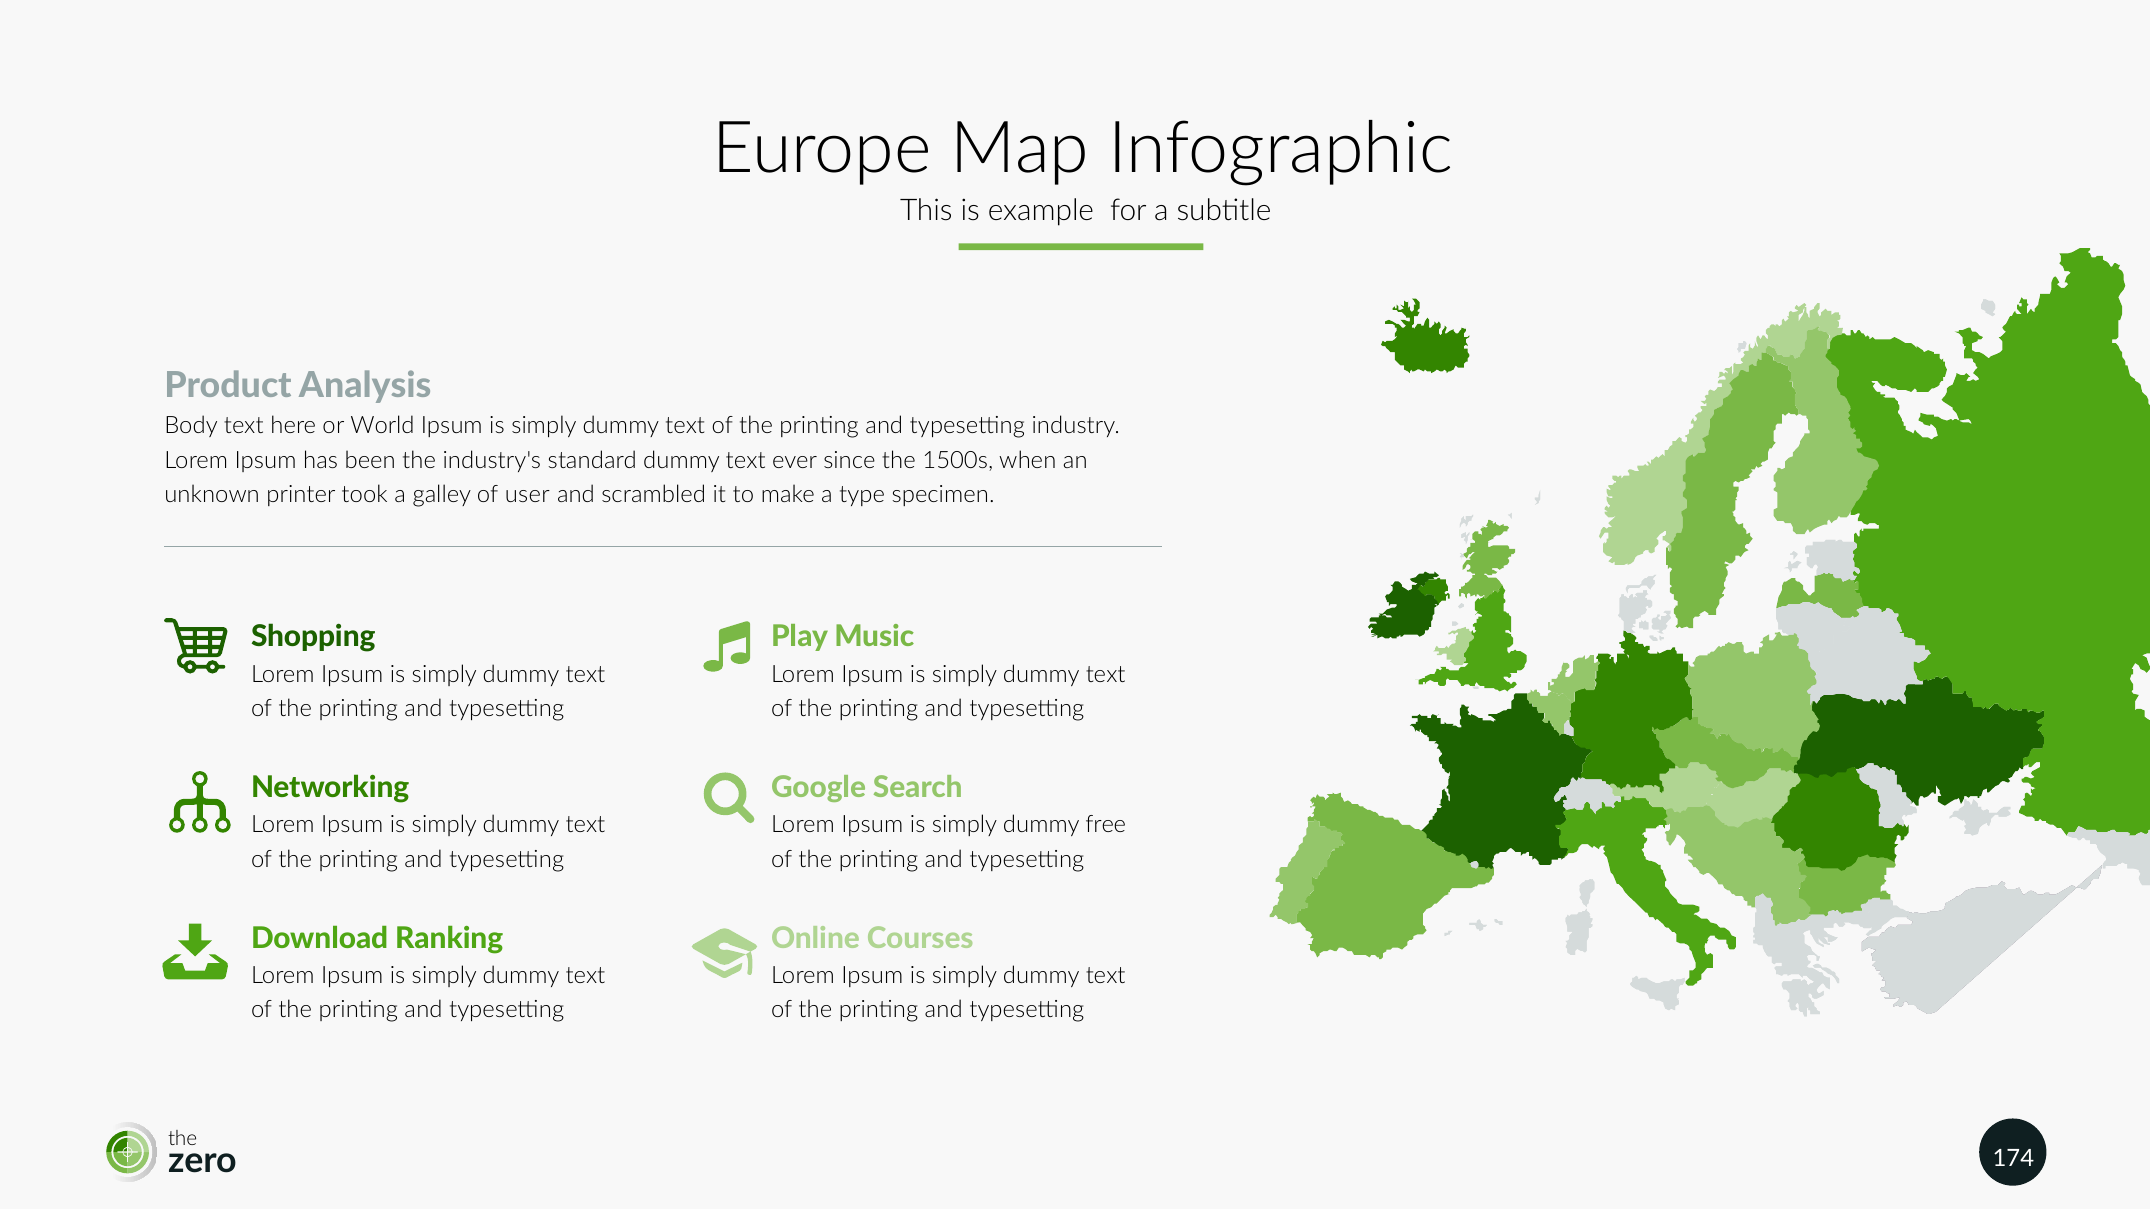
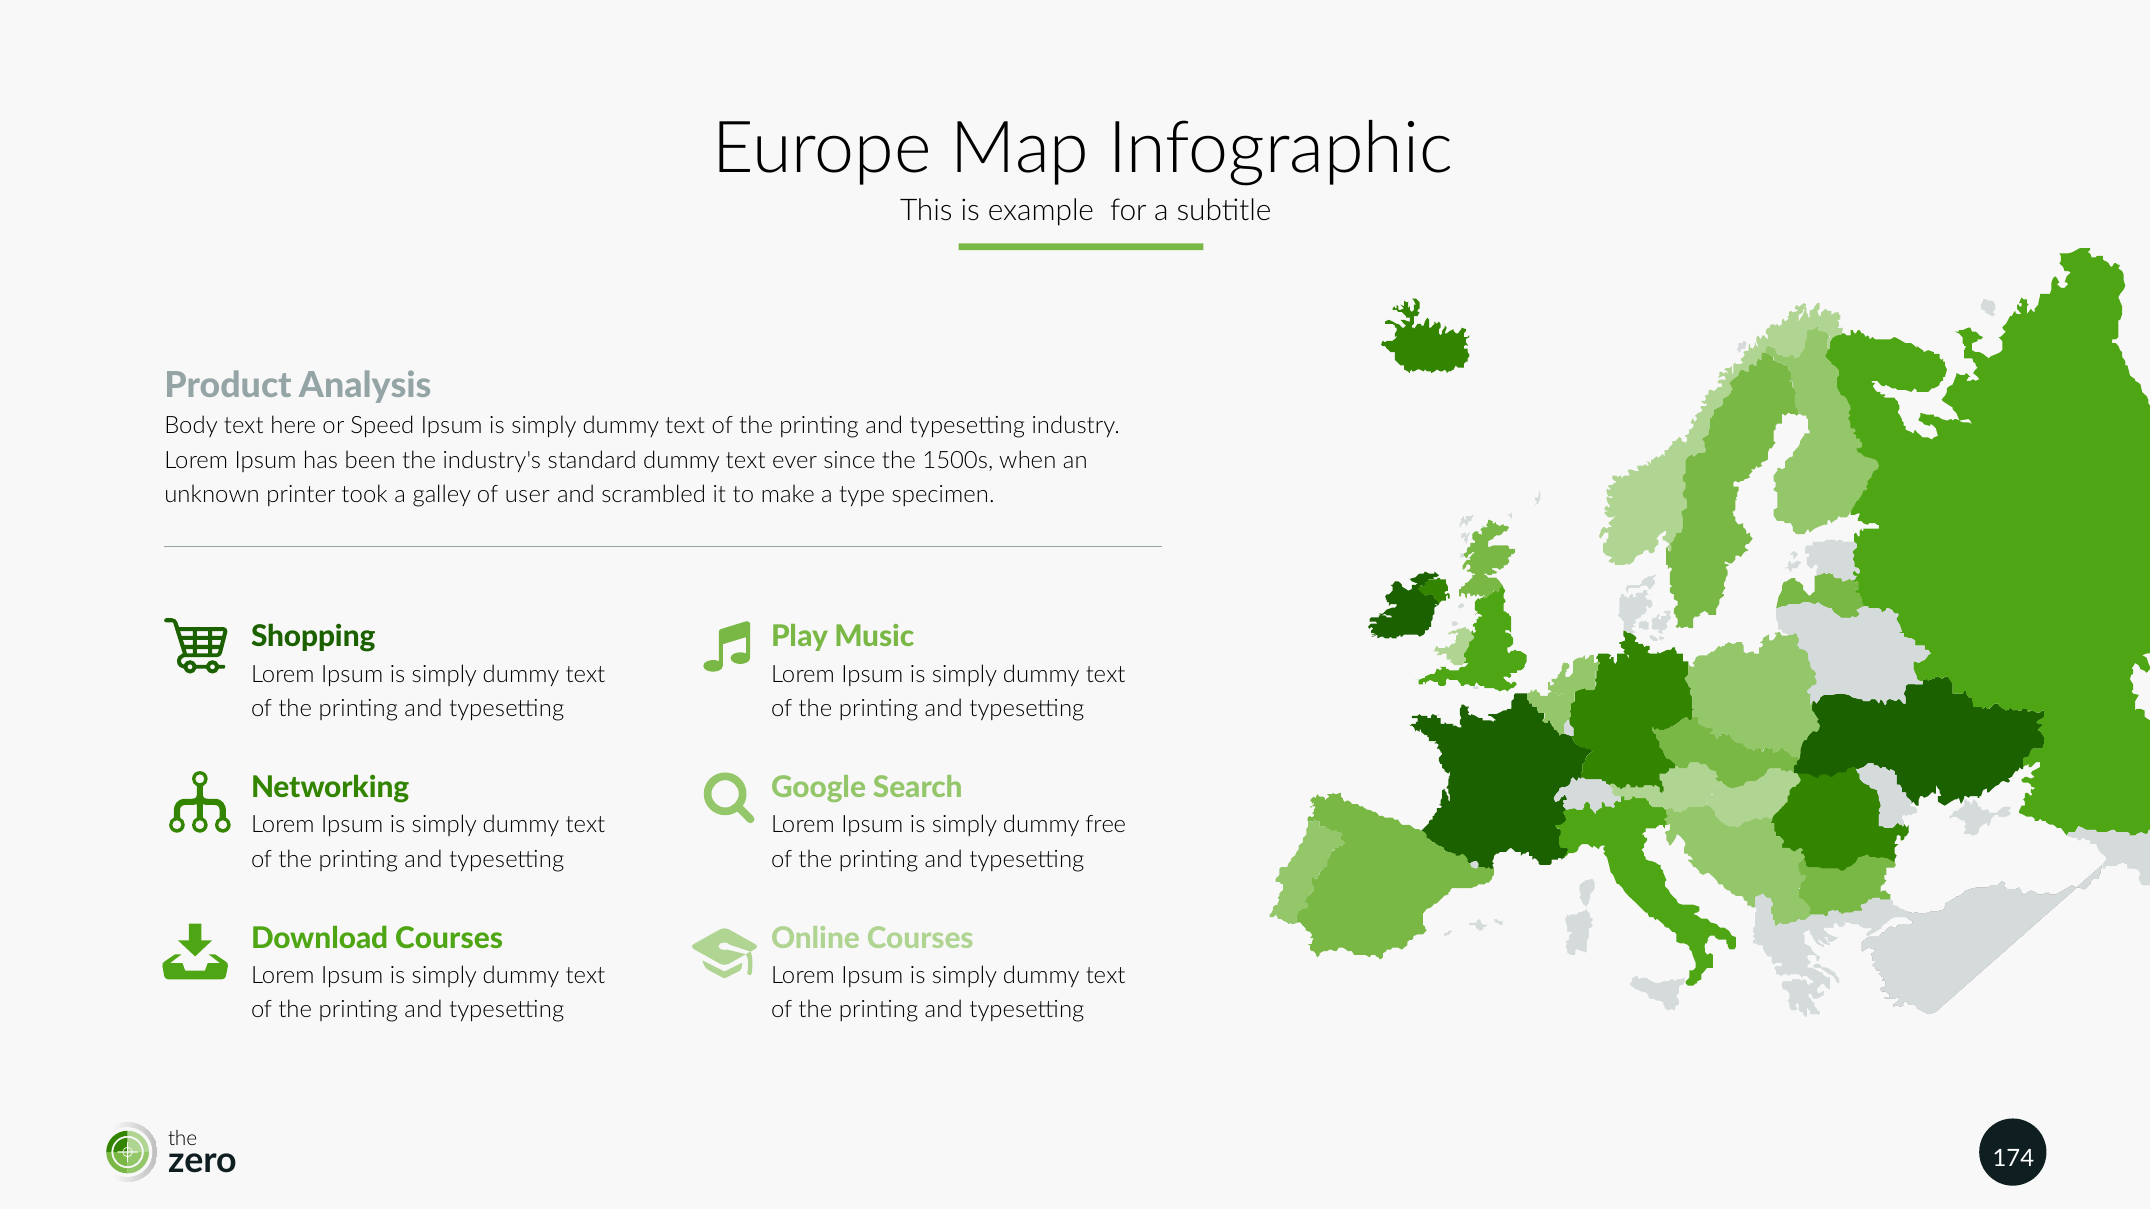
World: World -> Speed (382, 426)
Download Ranking: Ranking -> Courses (449, 939)
